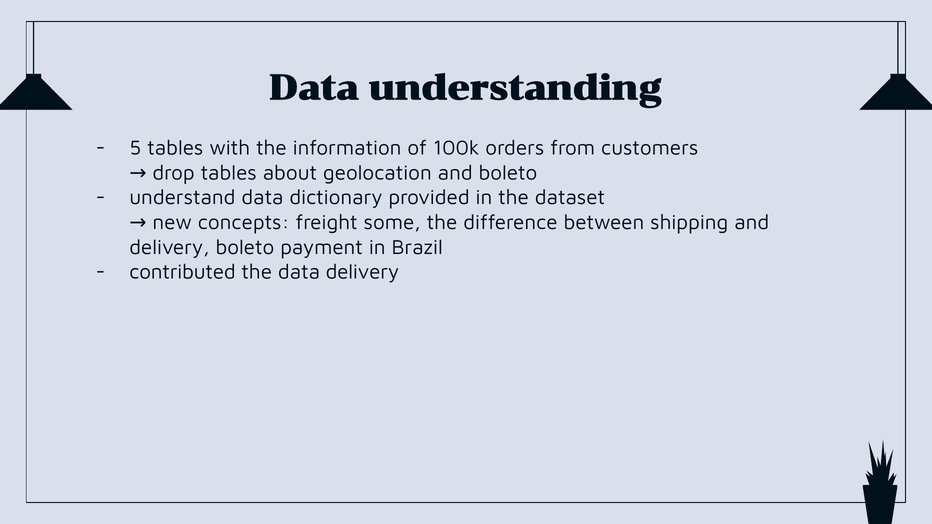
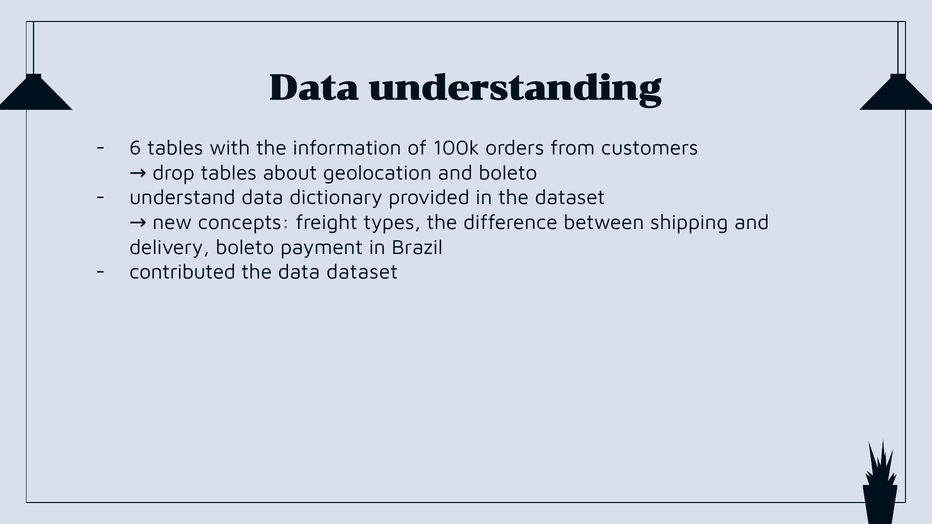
5: 5 -> 6 (135, 148)
some: some -> types (392, 222)
data delivery: delivery -> dataset (362, 272)
